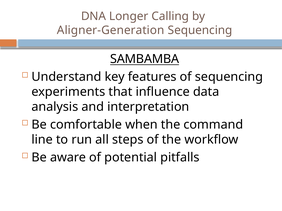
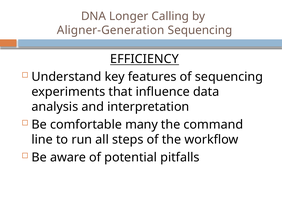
SAMBAMBA: SAMBAMBA -> EFFICIENCY (145, 59)
when: when -> many (142, 125)
